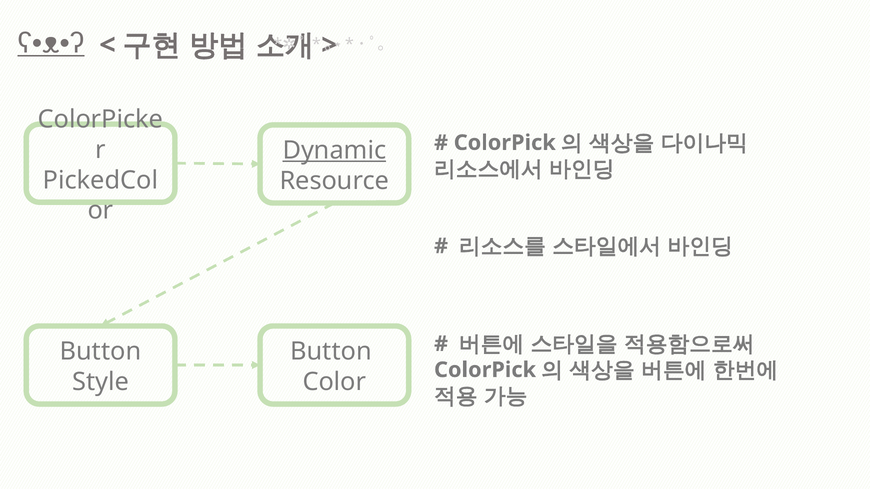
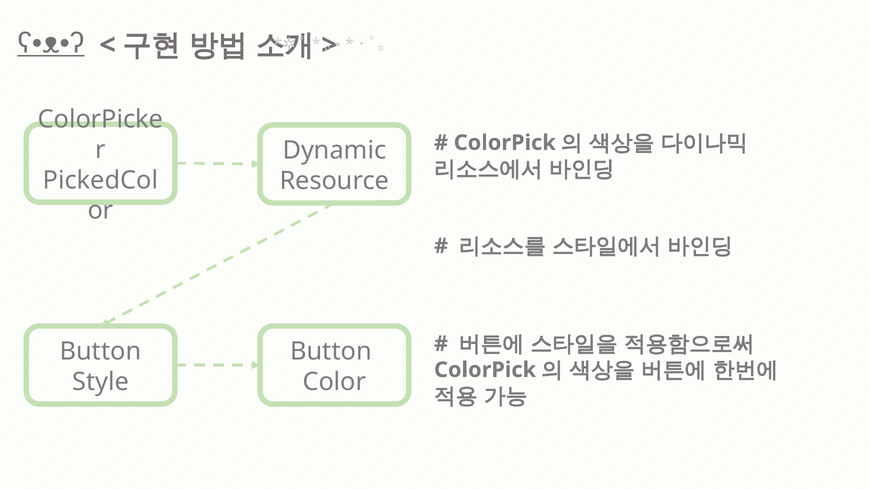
Dynamic underline: present -> none (334, 151)
